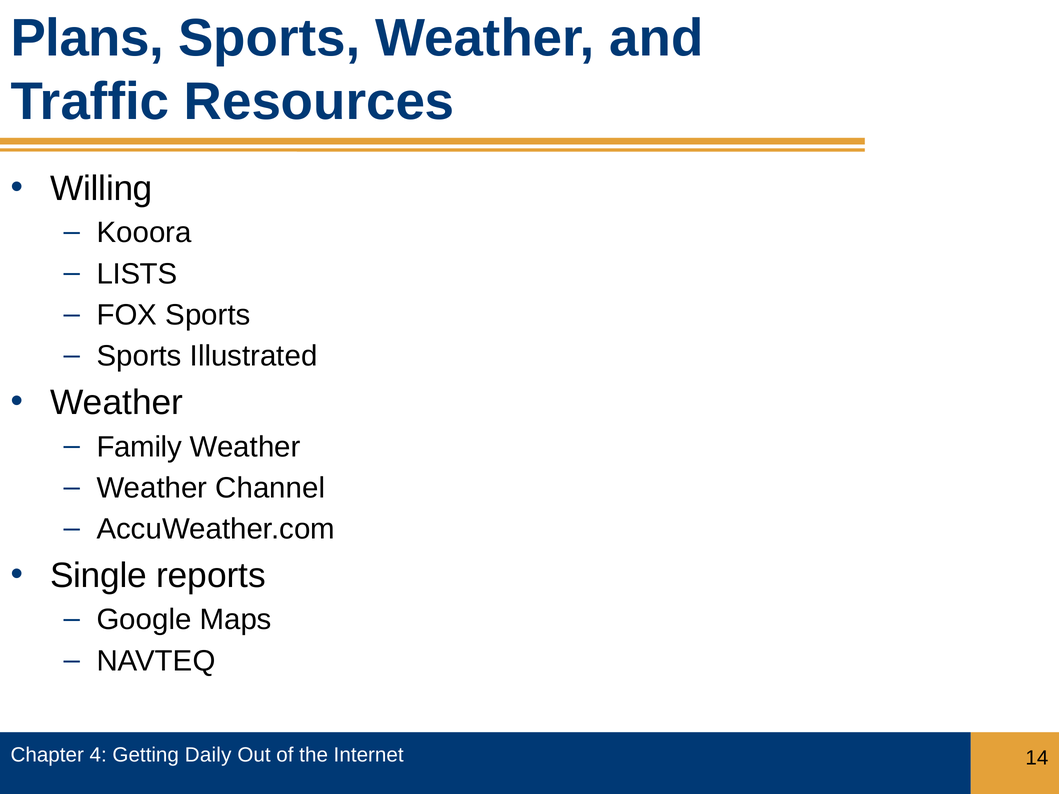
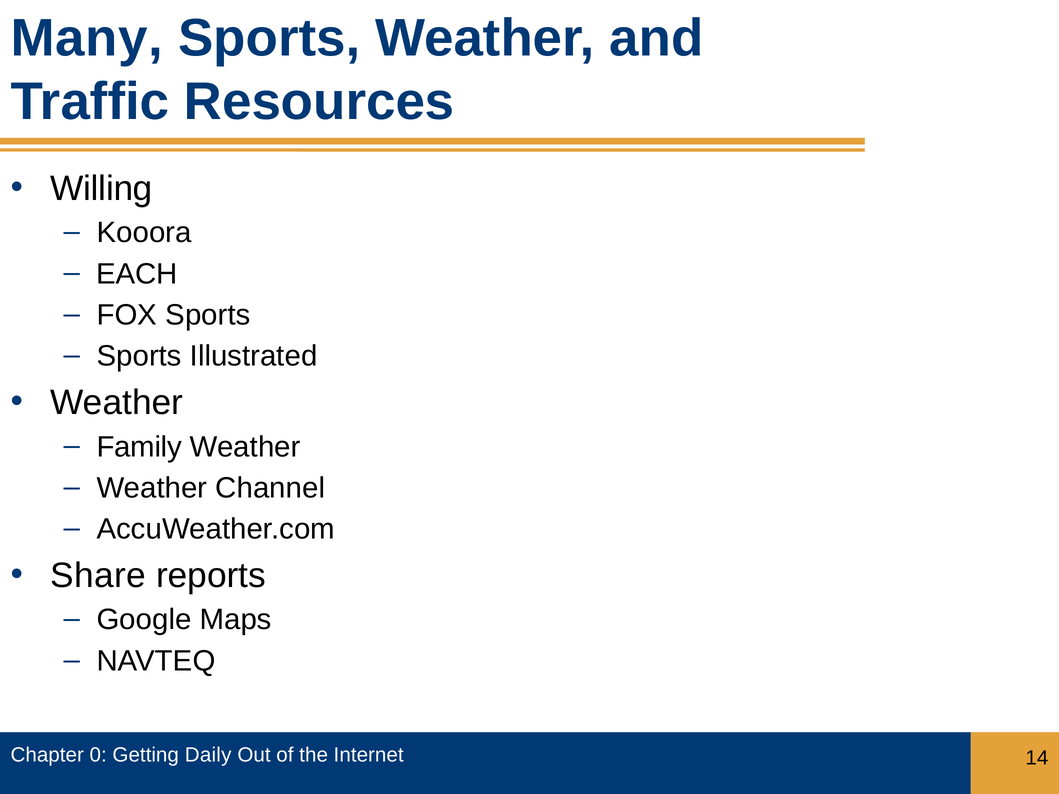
Plans: Plans -> Many (87, 38)
LISTS: LISTS -> EACH (137, 274)
Single: Single -> Share (98, 576)
4: 4 -> 0 (98, 755)
